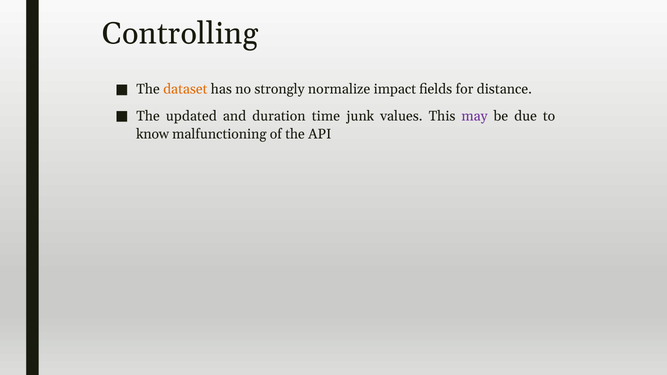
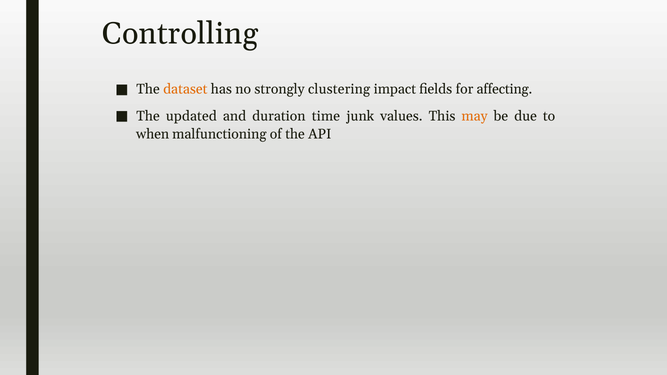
normalize: normalize -> clustering (339, 89)
distance: distance -> affecting (504, 89)
may colour: purple -> orange (475, 116)
know: know -> when (153, 134)
